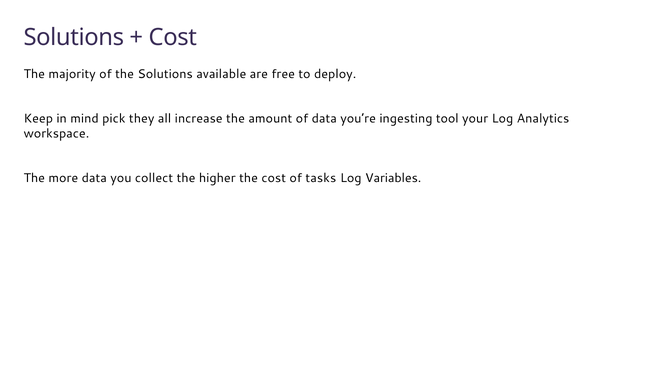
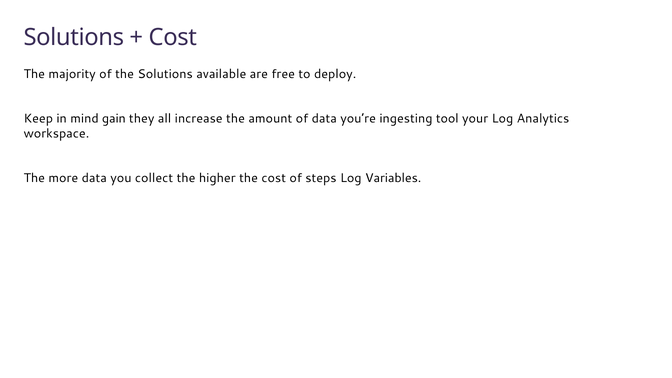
pick: pick -> gain (114, 119)
tasks: tasks -> steps (321, 178)
